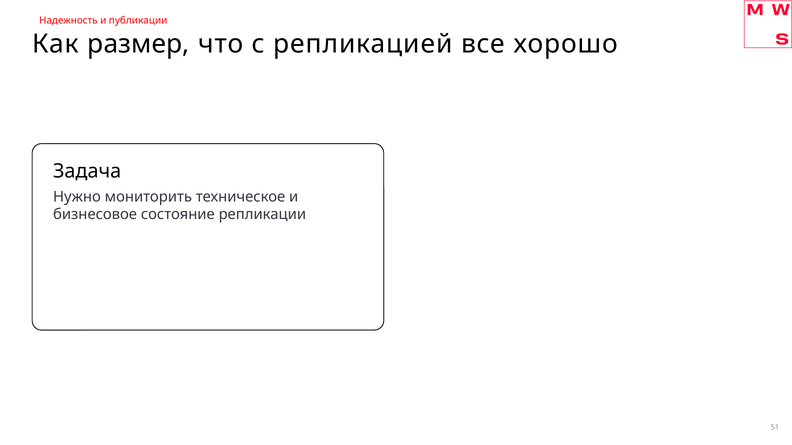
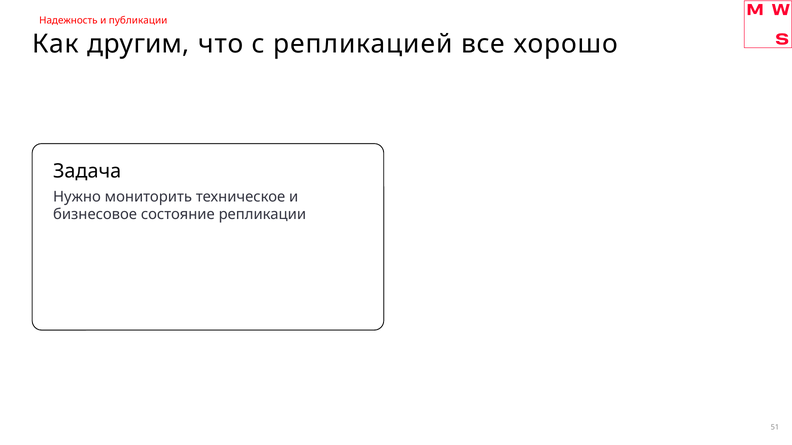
размер: размер -> другим (138, 44)
